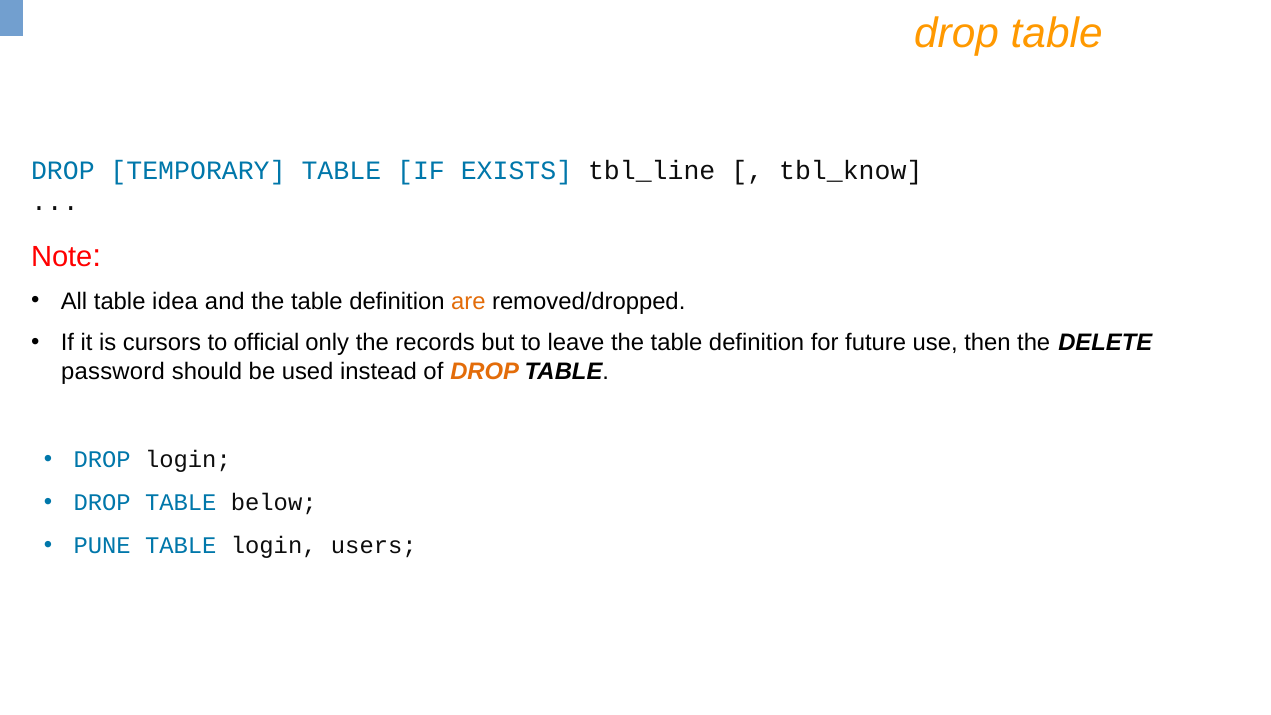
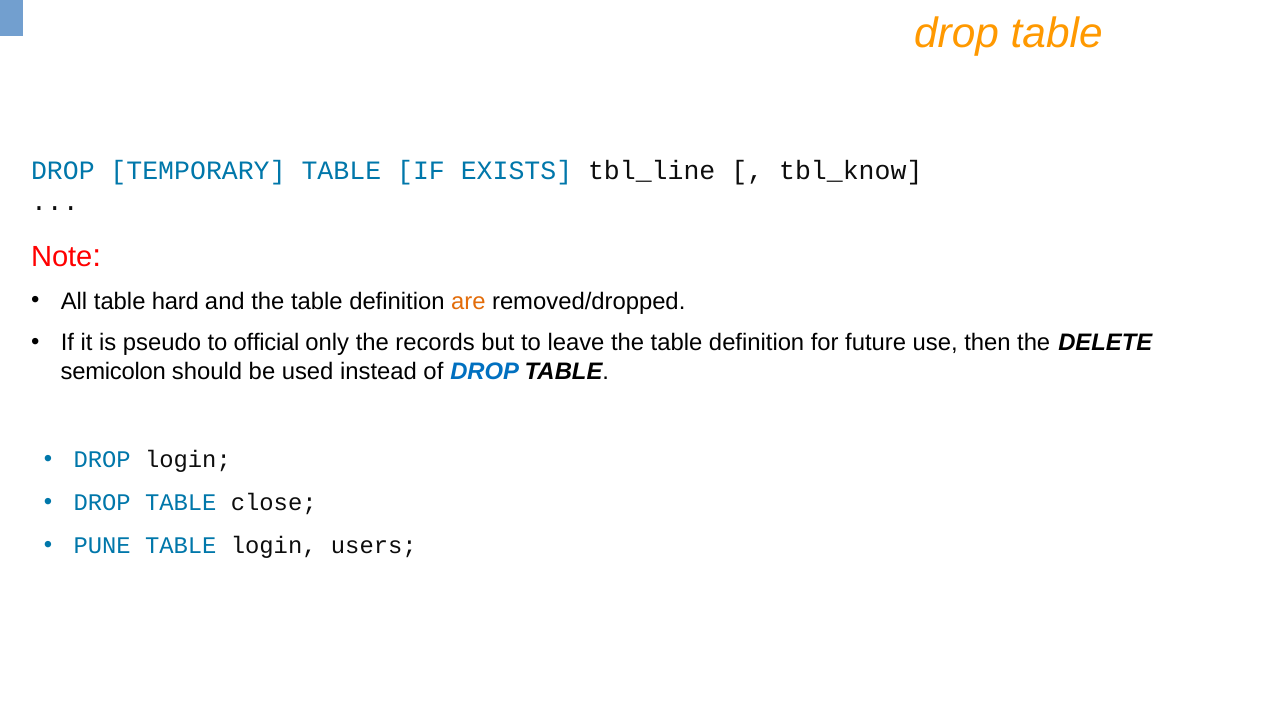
idea: idea -> hard (175, 301)
cursors: cursors -> pseudo (162, 343)
password: password -> semicolon (113, 371)
DROP colour: orange -> blue (485, 371)
below: below -> close (274, 503)
